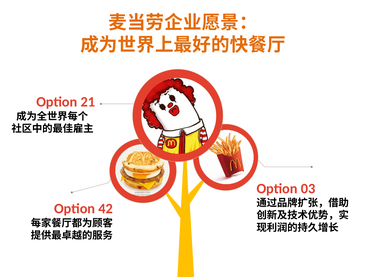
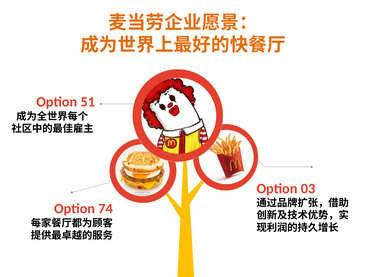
21: 21 -> 51 (88, 102)
42: 42 -> 74 (106, 209)
